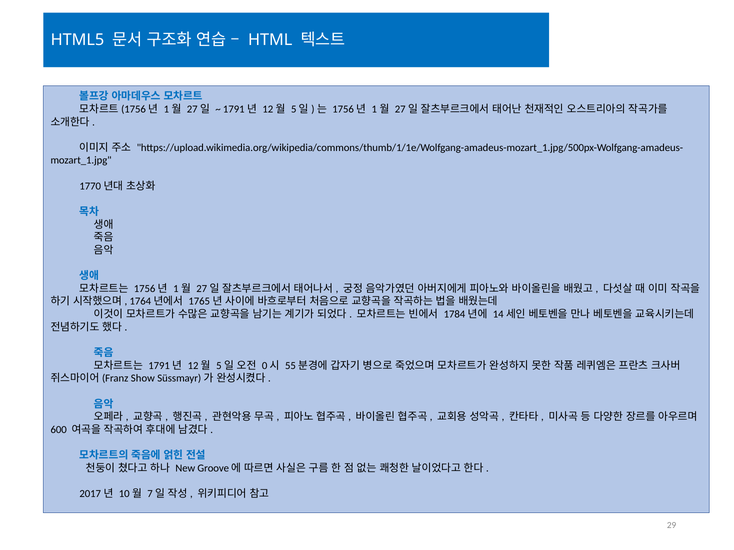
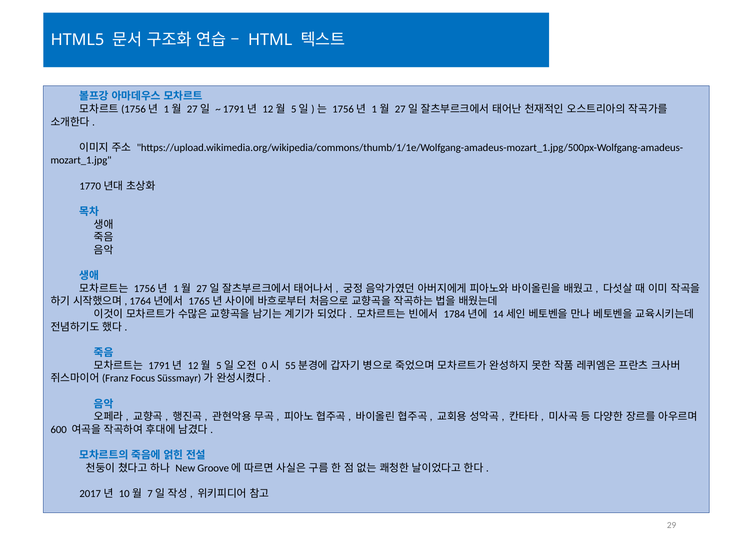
Show: Show -> Focus (143, 379)
